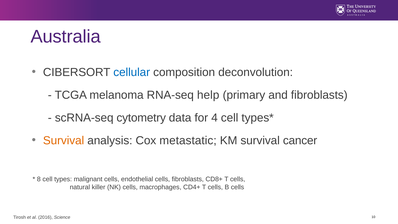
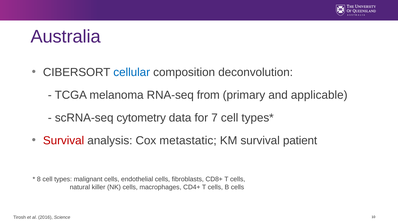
help: help -> from (208, 95)
and fibroblasts: fibroblasts -> applicable (319, 95)
4: 4 -> 7 (215, 118)
Survival colour: orange -> red (64, 140)
cancer: cancer -> patient (300, 140)
